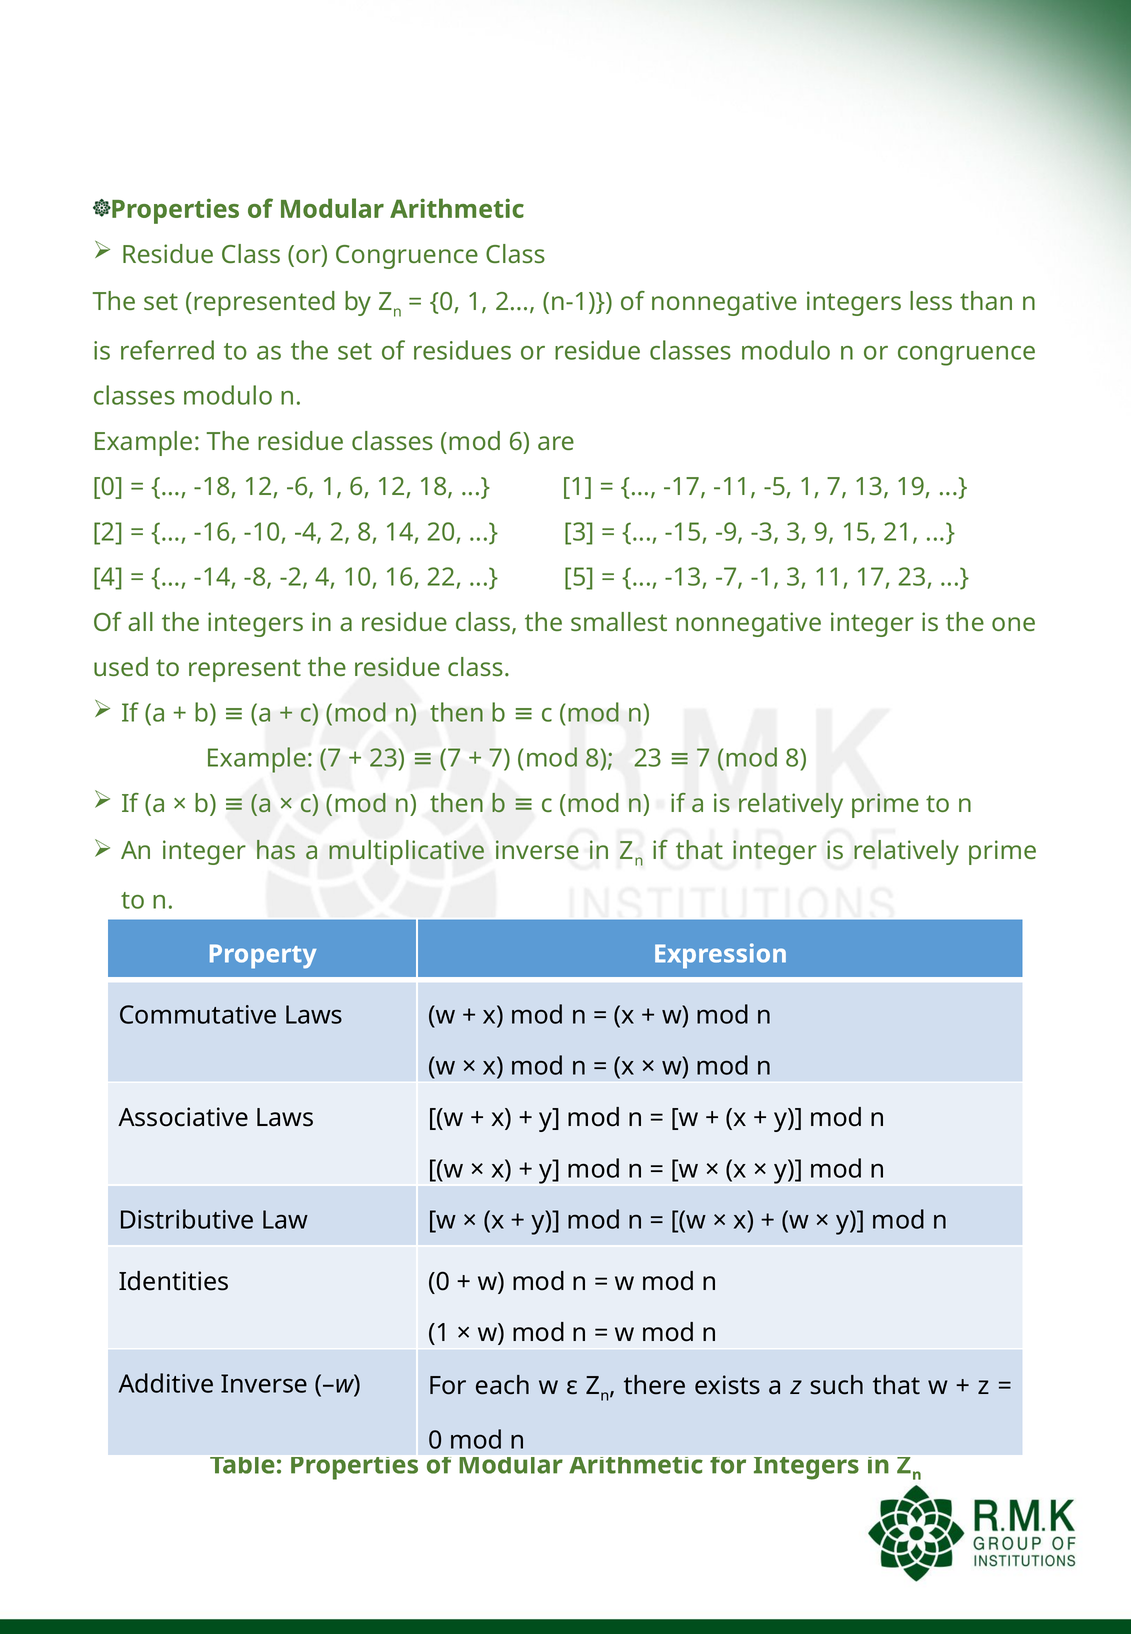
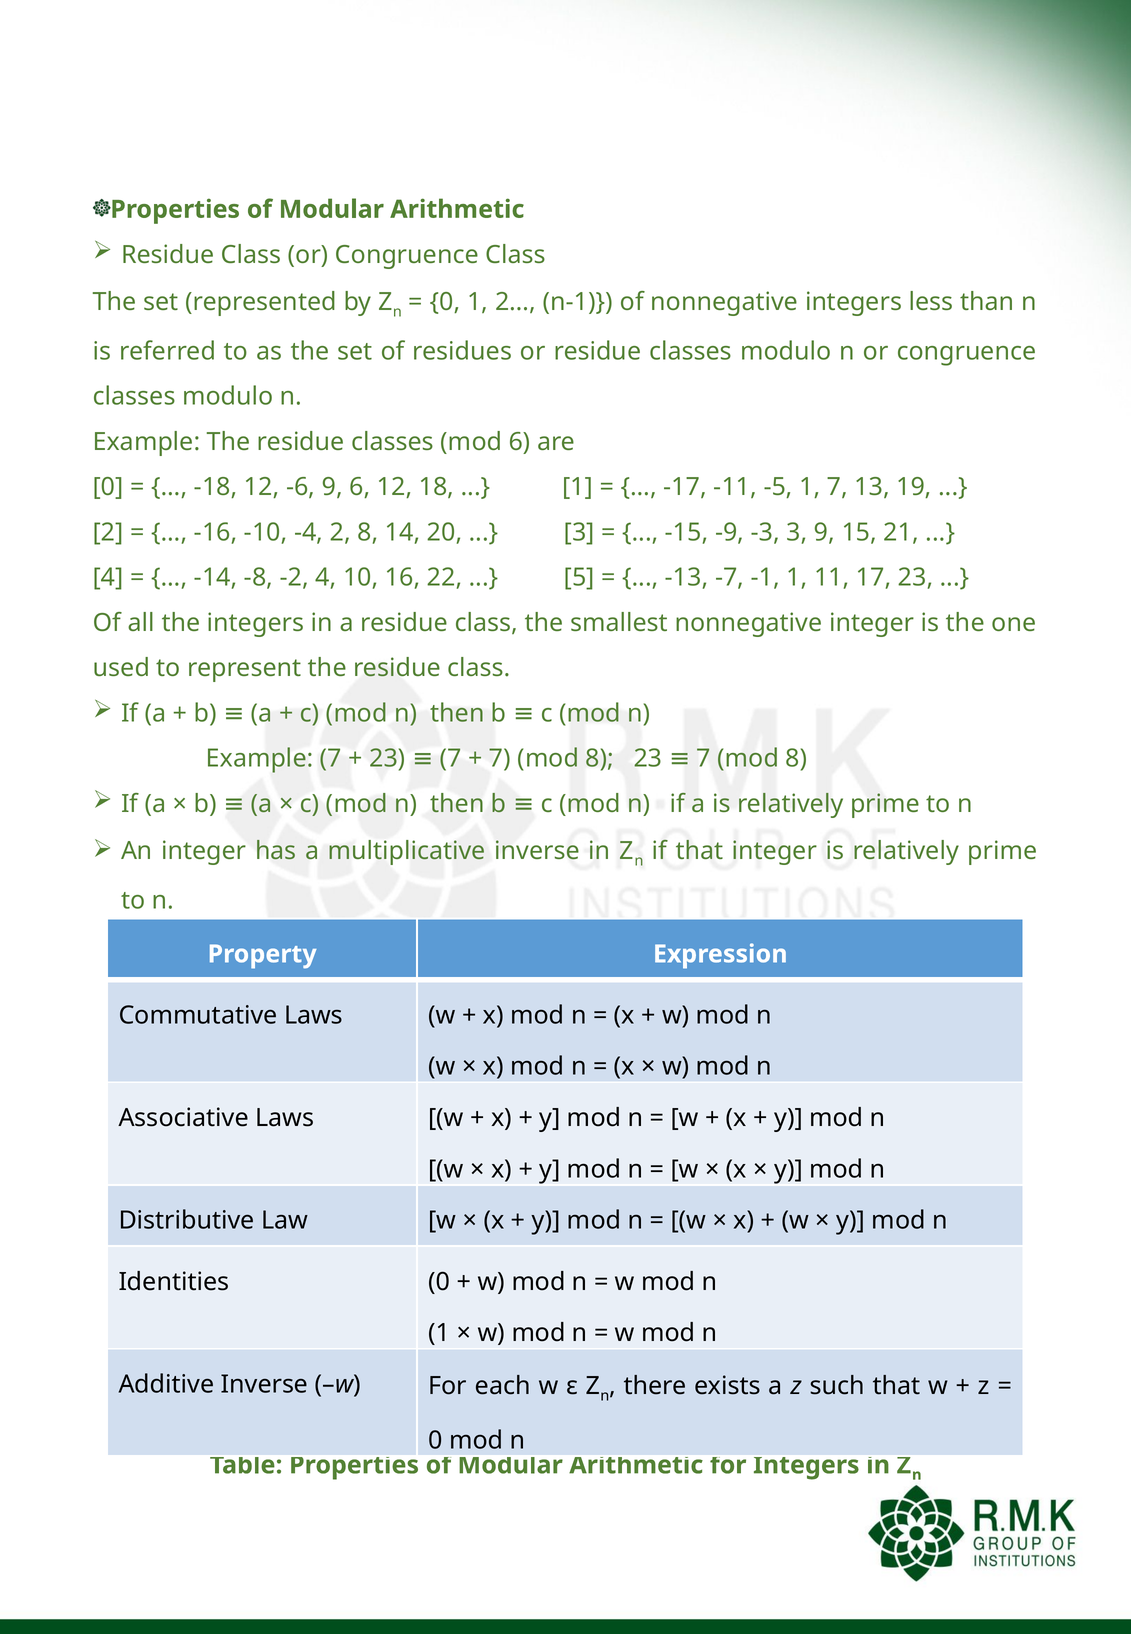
-6 1: 1 -> 9 (332, 487)
-1 3: 3 -> 1 (797, 577)
